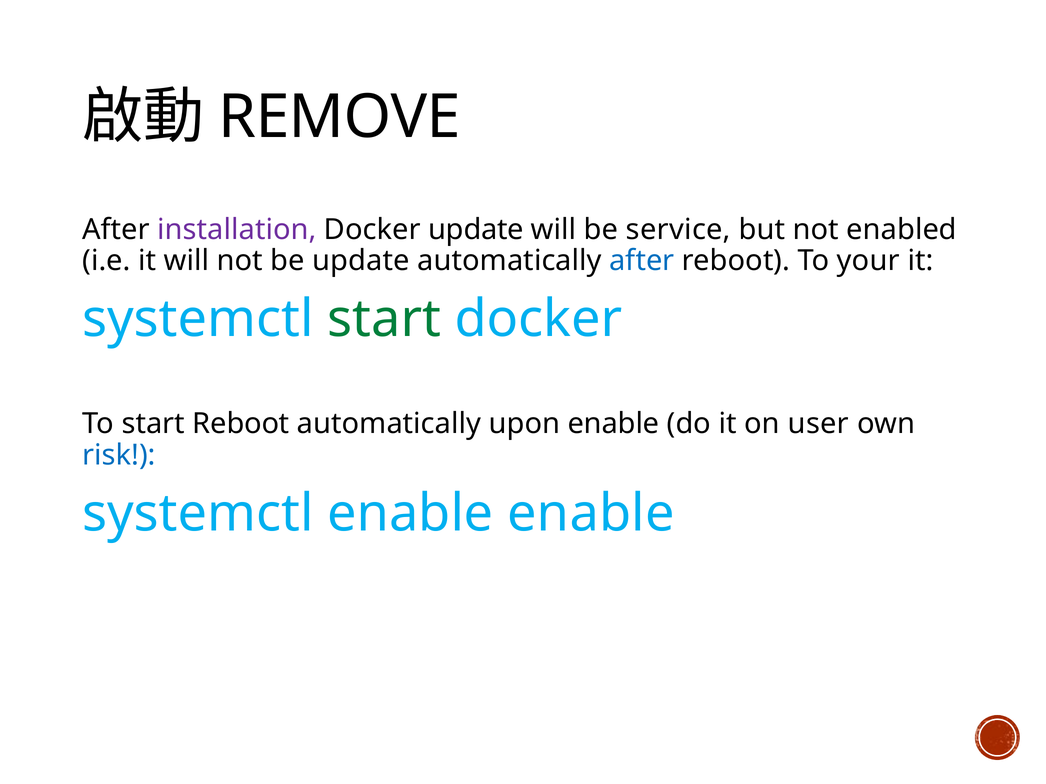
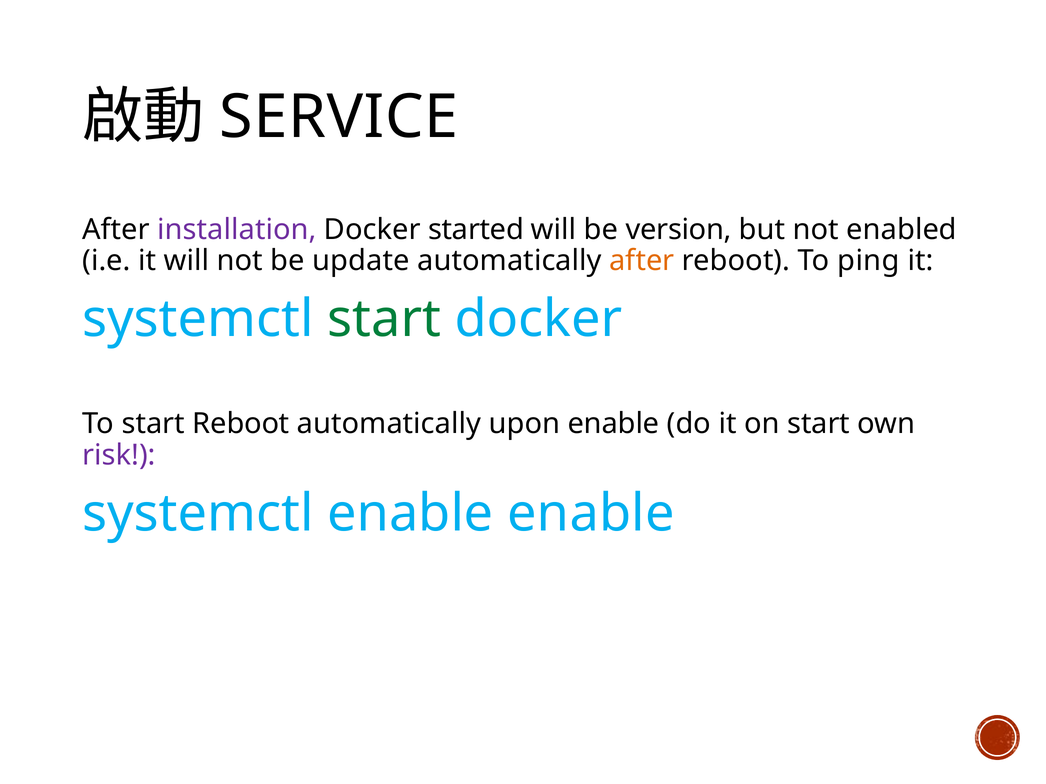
REMOVE: REMOVE -> SERVICE (339, 117)
Docker update: update -> started (476, 230)
service: service -> version (679, 230)
after colour: blue -> orange (642, 261)
your: your -> ping (868, 261)
on user: user -> start (819, 424)
risk colour: blue -> purple (119, 455)
